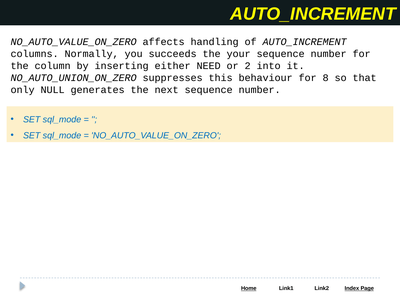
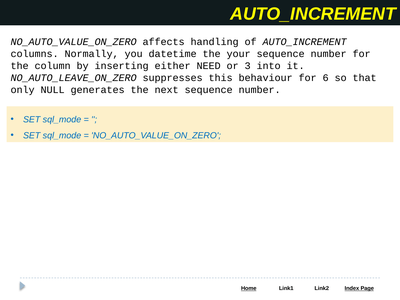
succeeds: succeeds -> datetime (173, 54)
2: 2 -> 3 (248, 66)
NO_AUTO_UNION_ON_ZERO: NO_AUTO_UNION_ON_ZERO -> NO_AUTO_LEAVE_ON_ZERO (74, 78)
8: 8 -> 6 (326, 78)
